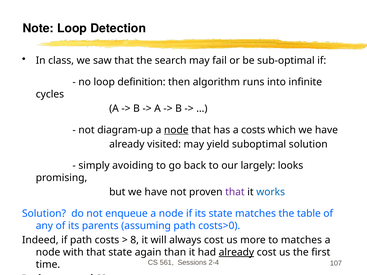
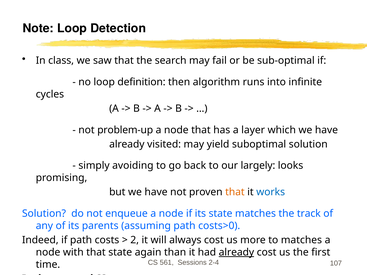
diagram-up: diagram-up -> problem-up (125, 130)
node underline: present -> none (176, 130)
a costs: costs -> layer (253, 130)
that colour: purple -> orange (235, 192)
table: table -> track (309, 214)
8: 8 -> 2 (135, 240)
